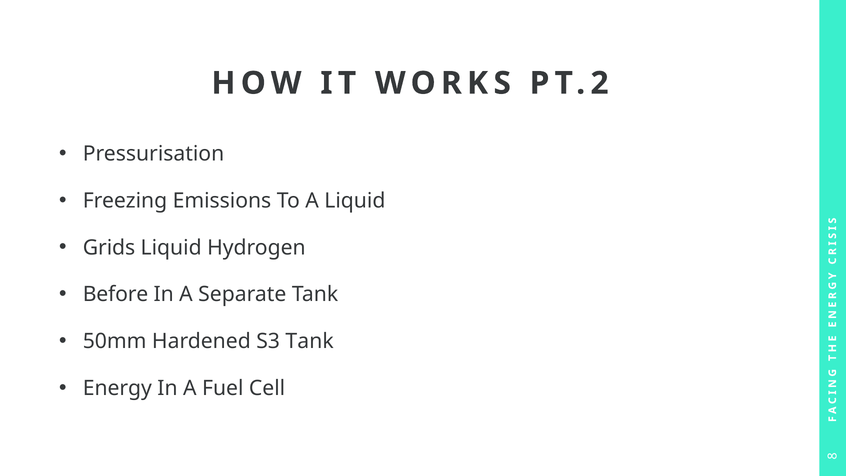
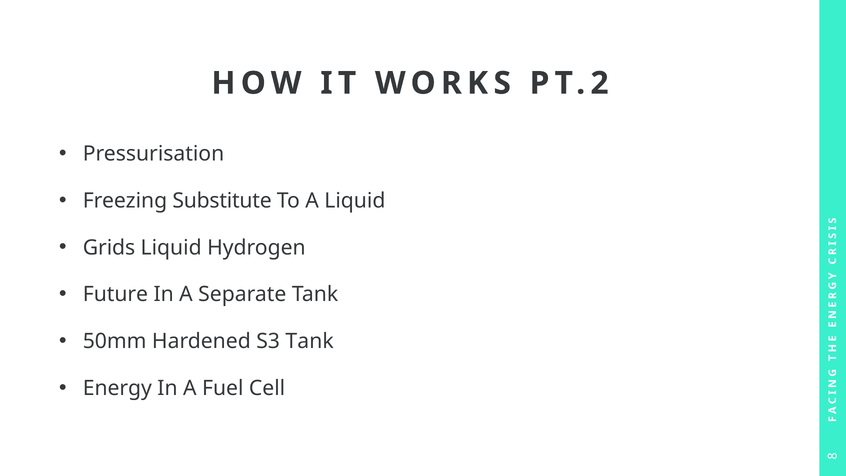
Emissions: Emissions -> Substitute (222, 201)
Before: Before -> Future (115, 294)
